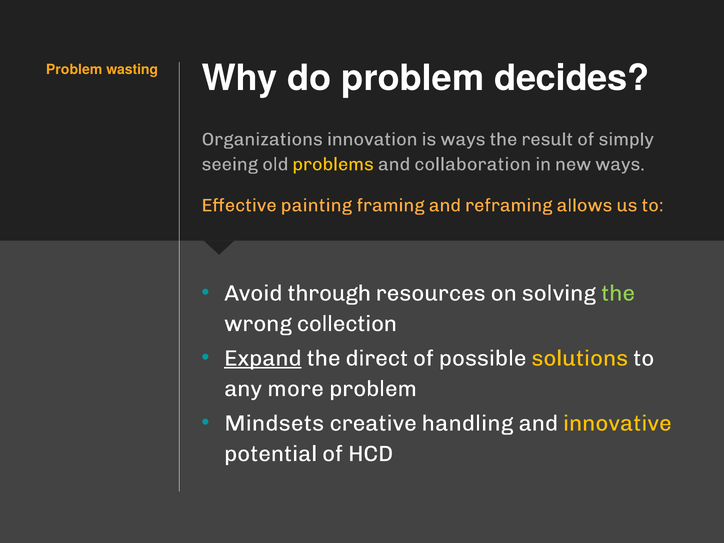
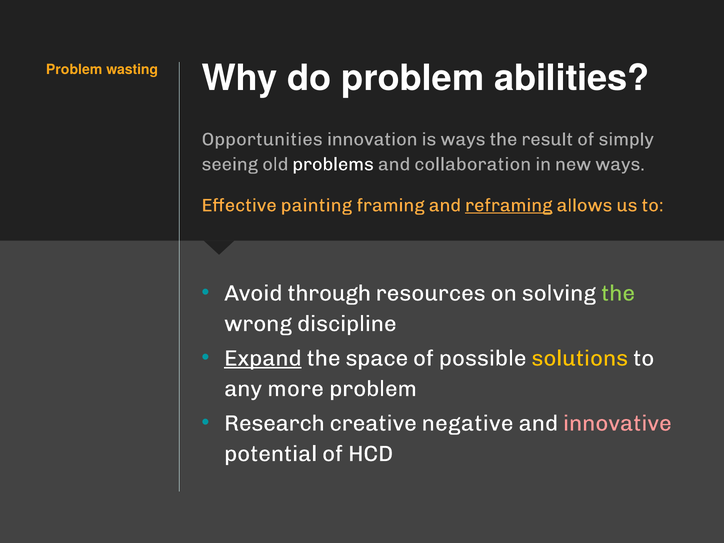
decides: decides -> abilities (572, 78)
Organizations: Organizations -> Opportunities (262, 139)
problems colour: yellow -> white (333, 164)
reframing underline: none -> present (509, 205)
collection: collection -> discipline (347, 324)
direct: direct -> space (377, 358)
Mindsets: Mindsets -> Research (274, 423)
handling: handling -> negative (468, 423)
innovative colour: yellow -> pink (617, 423)
